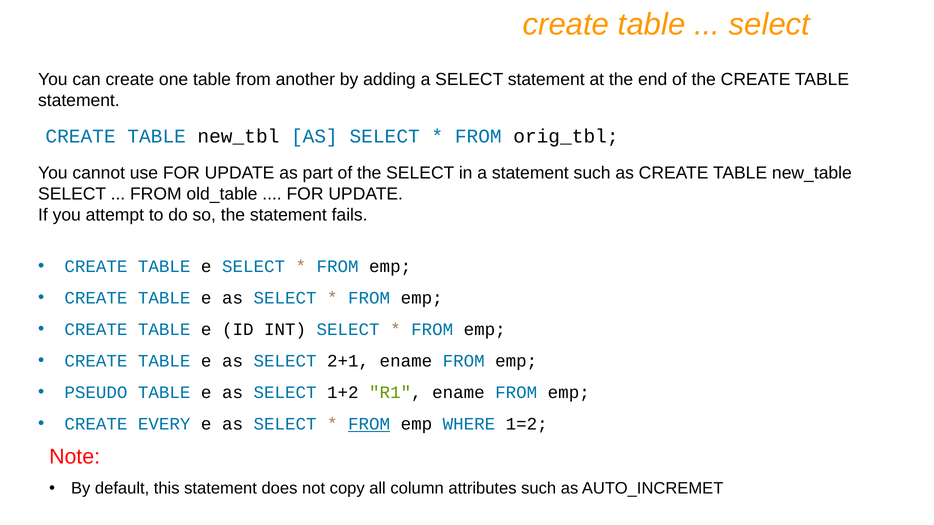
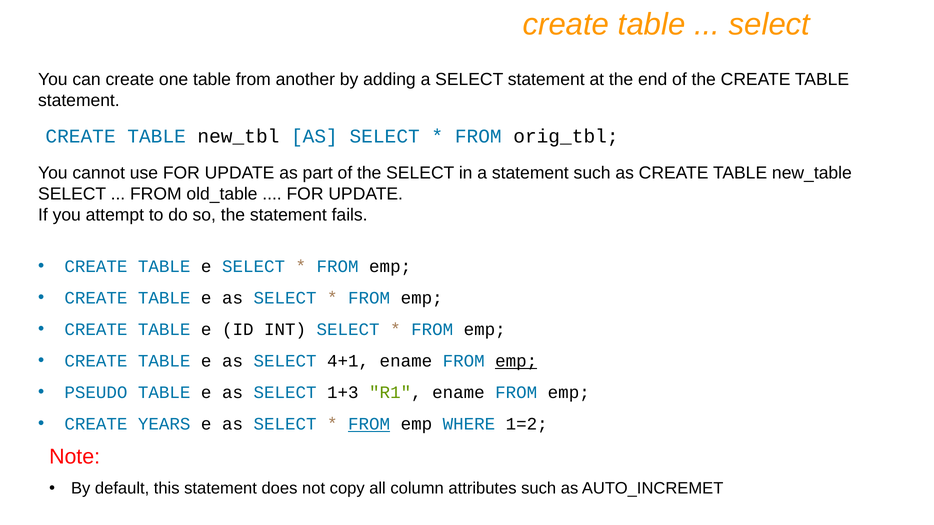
2+1: 2+1 -> 4+1 (348, 361)
emp underline: none -> present (516, 361)
1+2: 1+2 -> 1+3 (343, 393)
EVERY: EVERY -> YEARS (164, 424)
